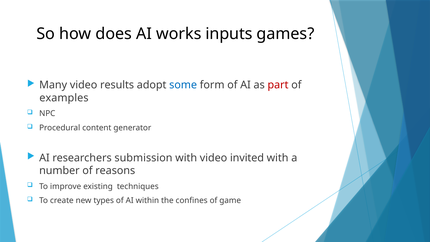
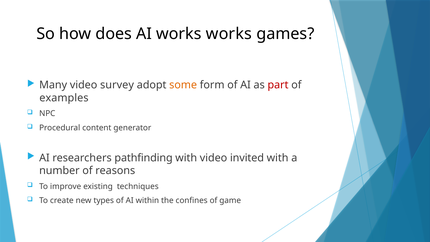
works inputs: inputs -> works (229, 34)
results: results -> survey (117, 85)
some colour: blue -> orange (183, 85)
submission: submission -> pathfinding (144, 158)
